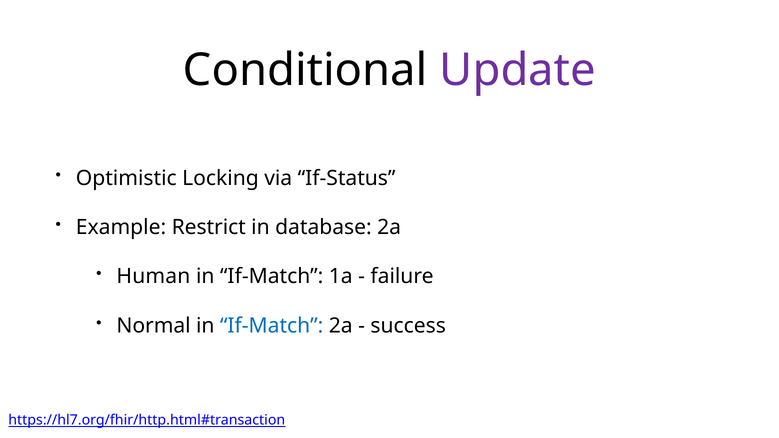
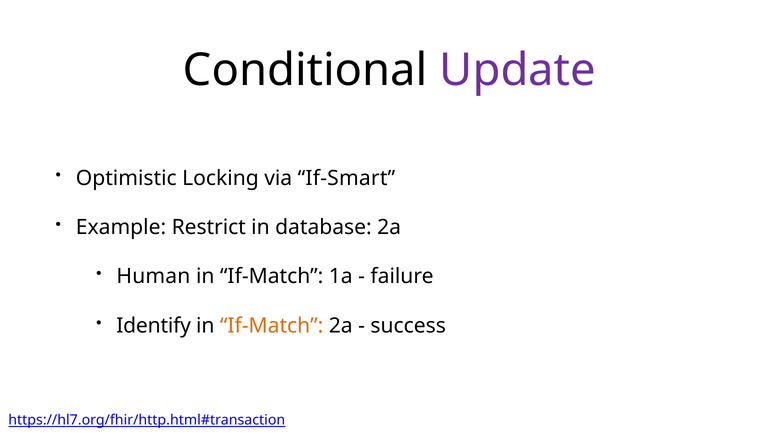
If-Status: If-Status -> If-Smart (346, 178)
Normal: Normal -> Identify (154, 326)
If-Match colour: blue -> orange (272, 326)
